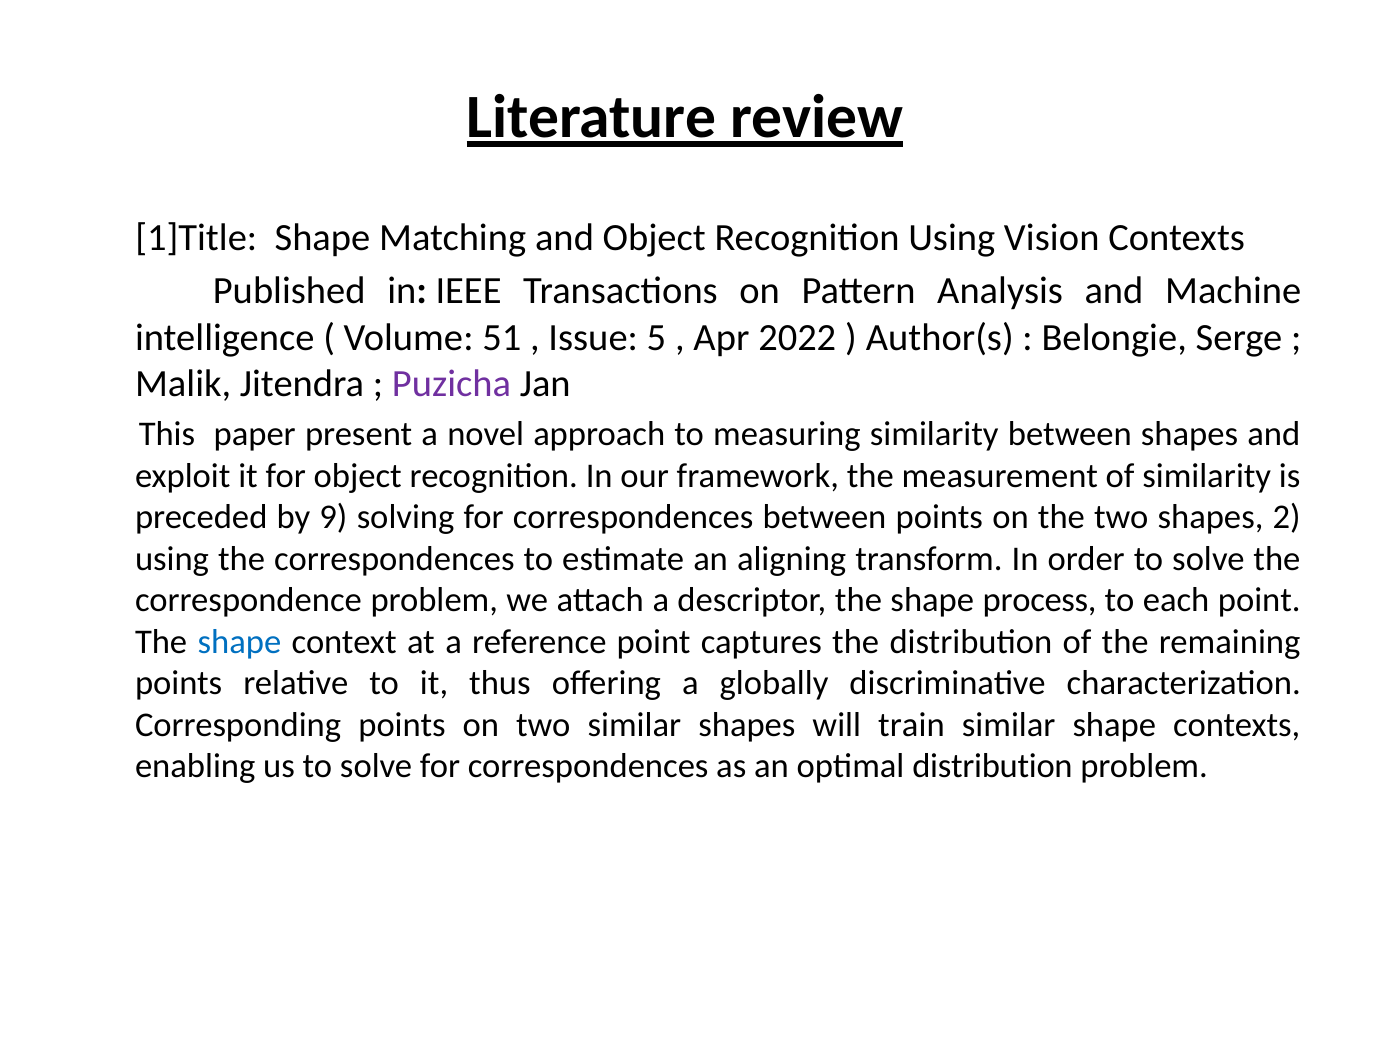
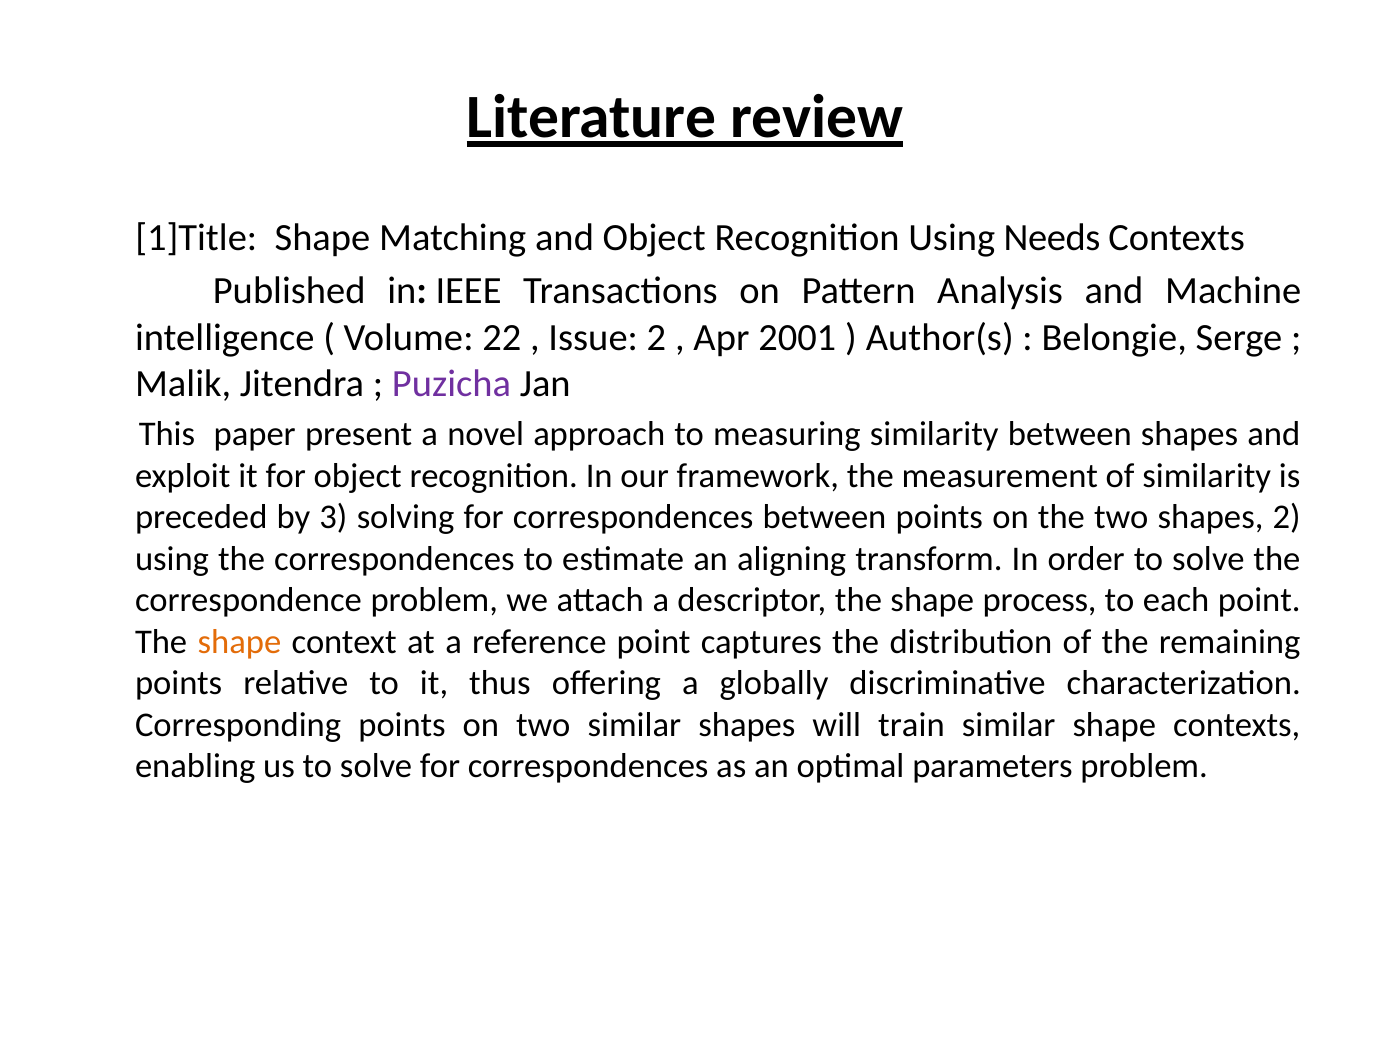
Vision: Vision -> Needs (1052, 238)
51: 51 -> 22 (502, 338)
Issue 5: 5 -> 2 (656, 338)
2022: 2022 -> 2001 (797, 338)
9: 9 -> 3 (333, 518)
shape colour: blue -> orange (239, 642)
optimal distribution: distribution -> parameters (992, 767)
